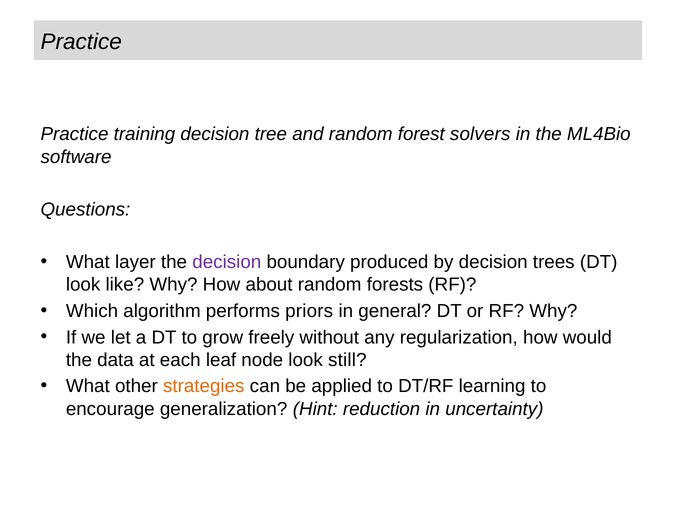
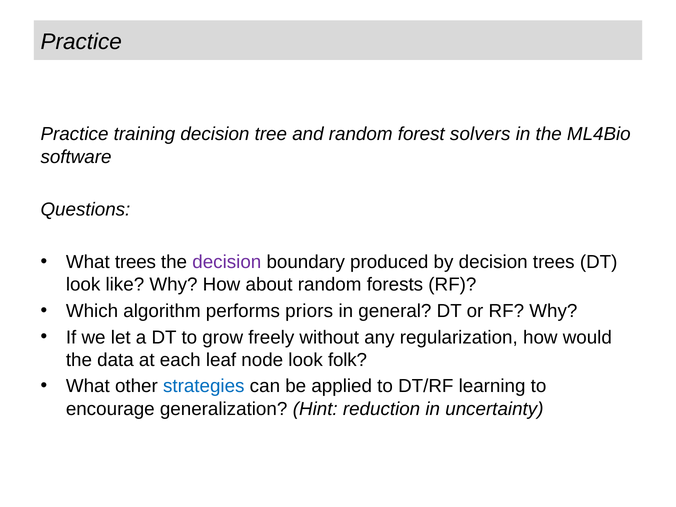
What layer: layer -> trees (135, 262)
still: still -> folk (348, 360)
strategies colour: orange -> blue (204, 386)
